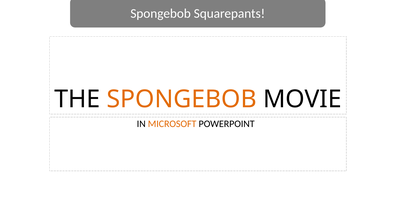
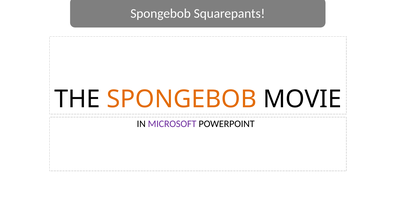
MICROSOFT colour: orange -> purple (172, 124)
